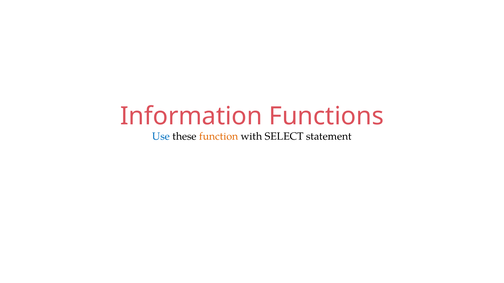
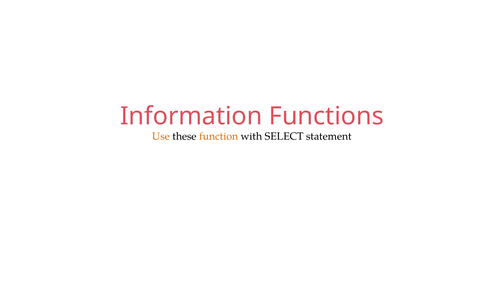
Use colour: blue -> orange (161, 137)
